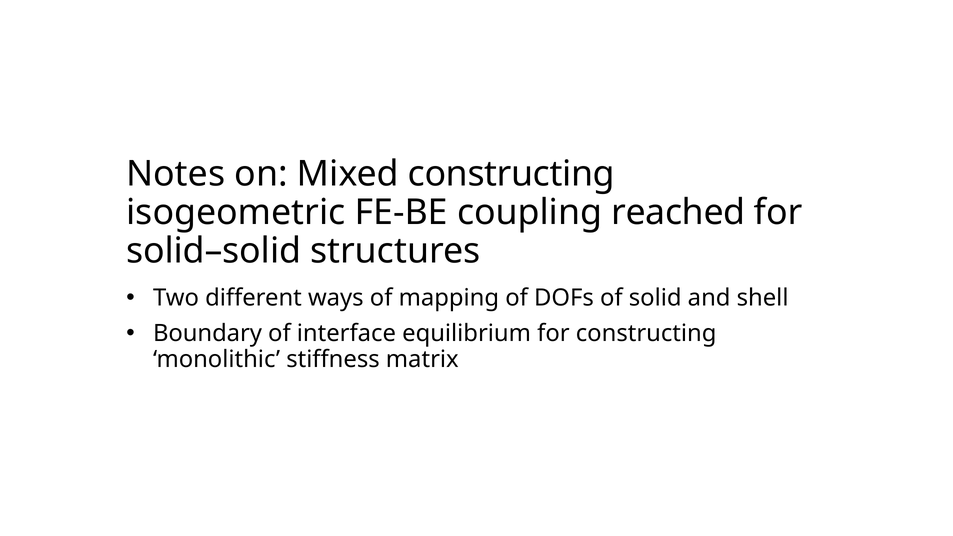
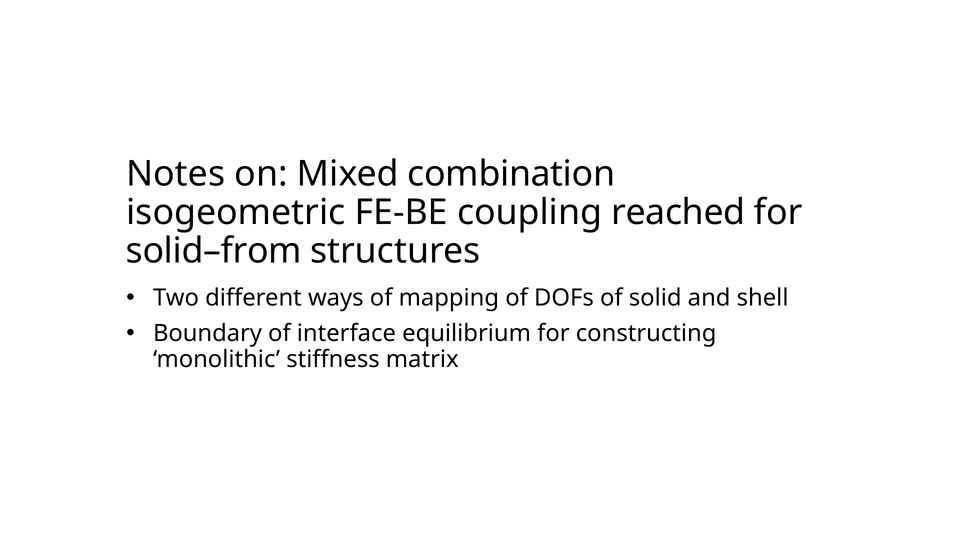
Mixed constructing: constructing -> combination (511, 174)
solid–solid: solid–solid -> solid–from (214, 251)
